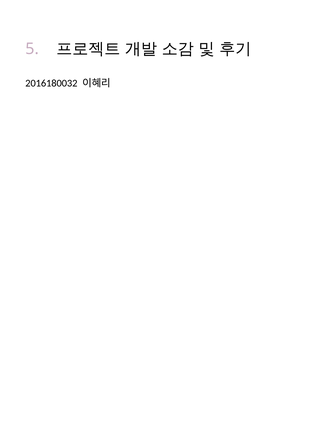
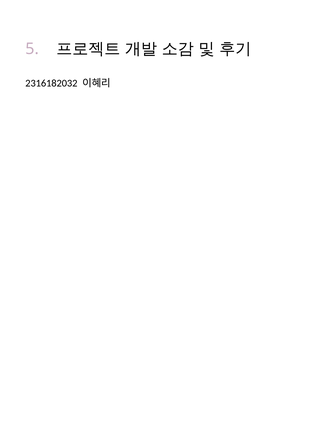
2016180032: 2016180032 -> 2316182032 (51, 83)
